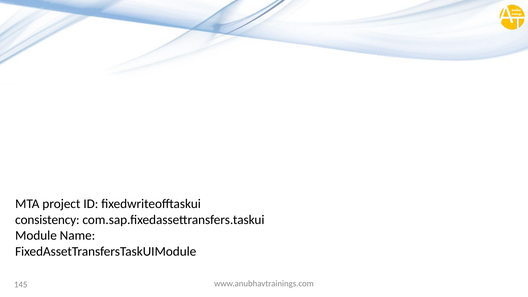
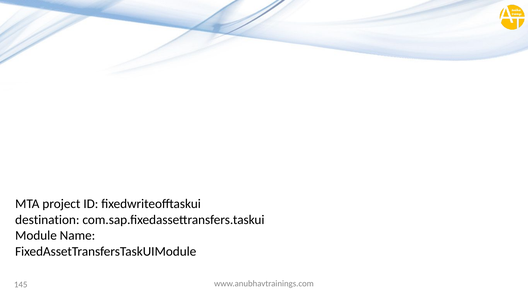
consistency: consistency -> destination (47, 220)
